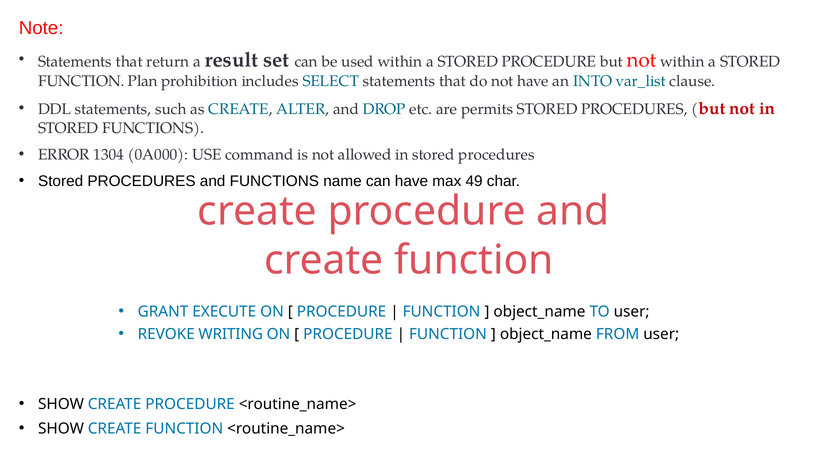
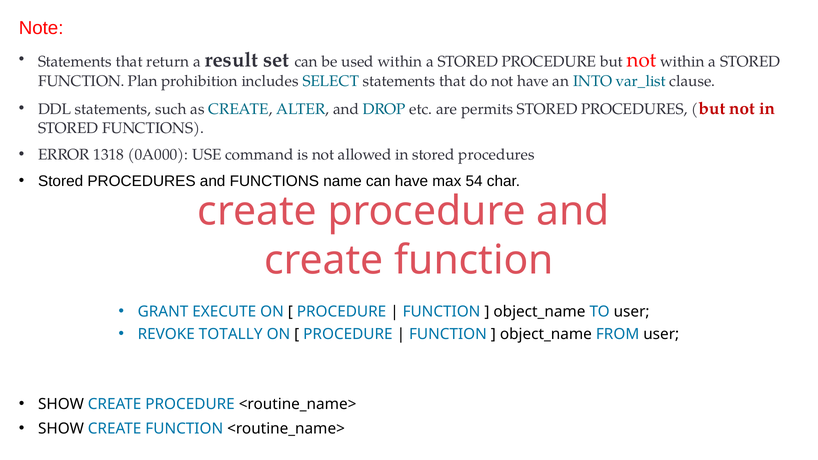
1304: 1304 -> 1318 (109, 155)
49: 49 -> 54 (474, 181)
WRITING: WRITING -> TOTALLY (231, 334)
